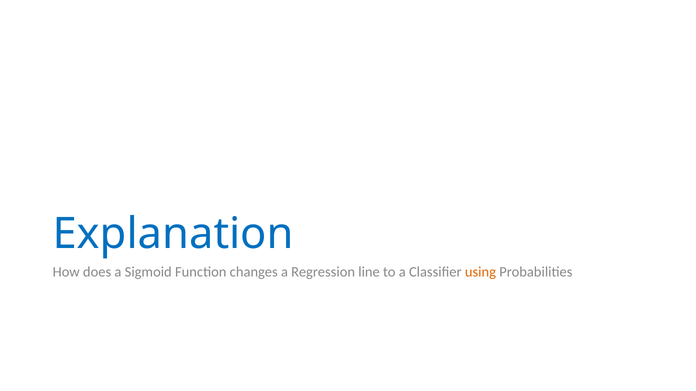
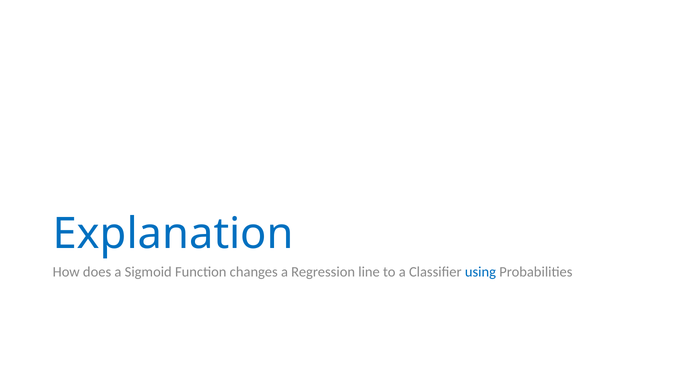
using colour: orange -> blue (480, 272)
